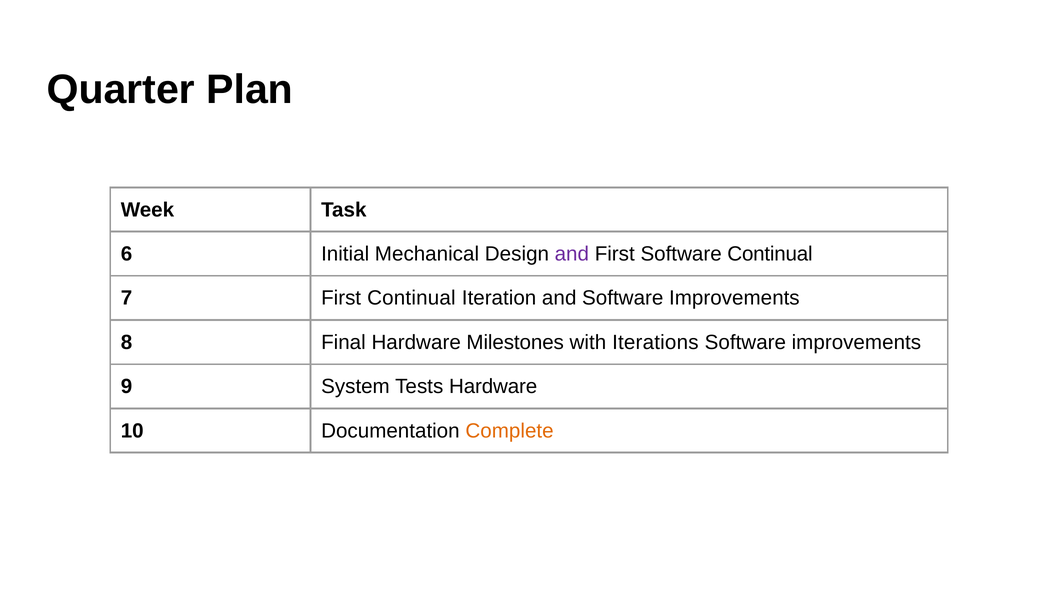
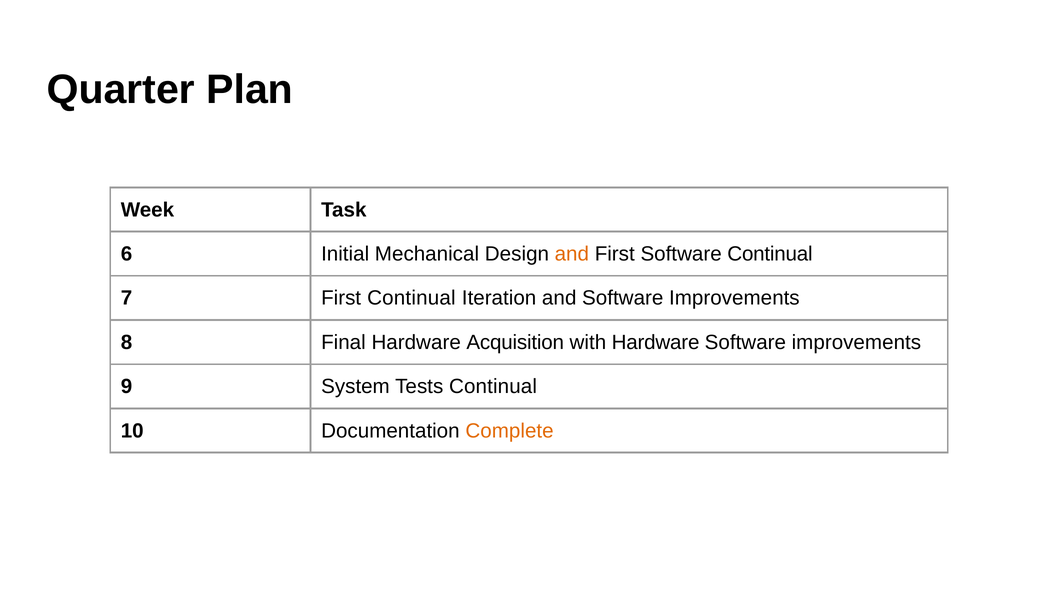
and colour: purple -> orange (572, 254)
Milestones: Milestones -> Acquisition (515, 343)
with Iterations: Iterations -> Hardware (656, 343)
Tests Hardware: Hardware -> Continual (493, 387)
